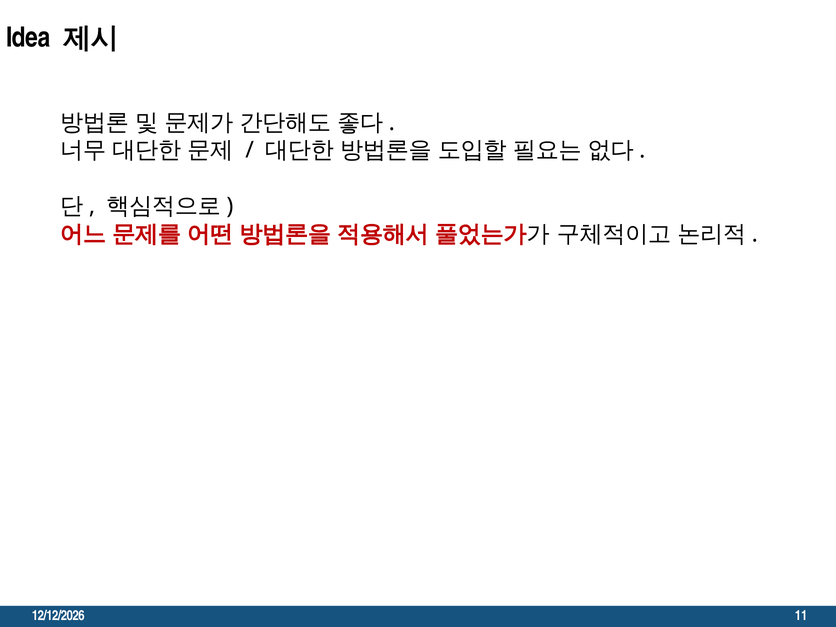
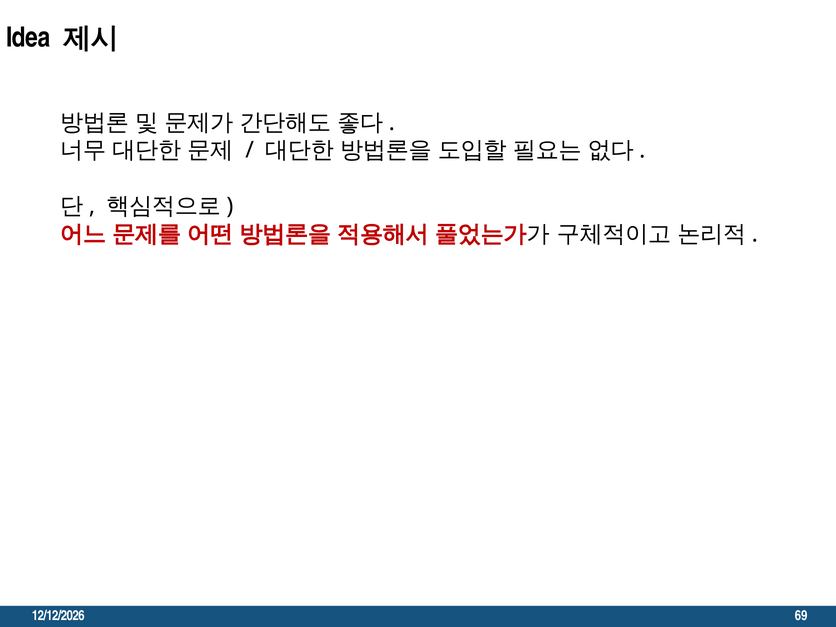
11: 11 -> 69 (801, 616)
